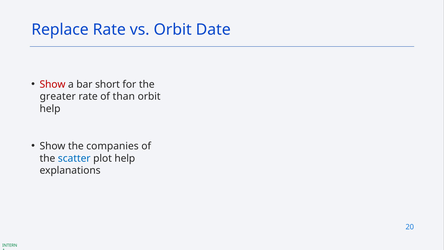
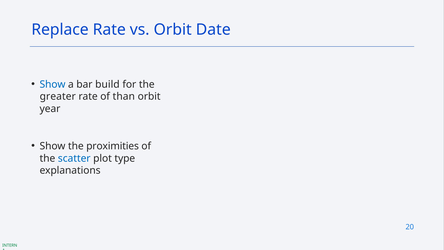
Show colour: red -> blue (53, 84)
short: short -> build (107, 84)
help: help -> year (50, 109)
companies: companies -> proximities (113, 146)
plot help: help -> type (125, 158)
